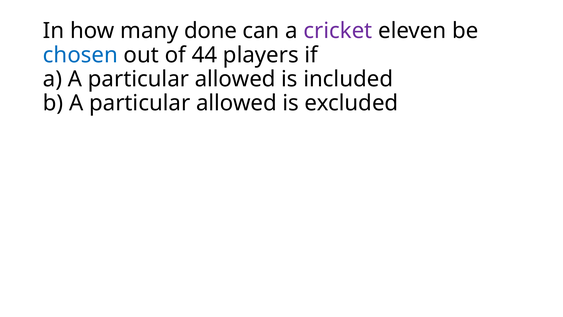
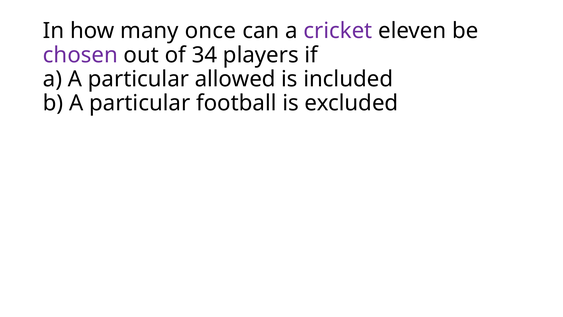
done: done -> once (210, 31)
chosen colour: blue -> purple (80, 55)
44: 44 -> 34 (204, 55)
b A particular allowed: allowed -> football (236, 103)
